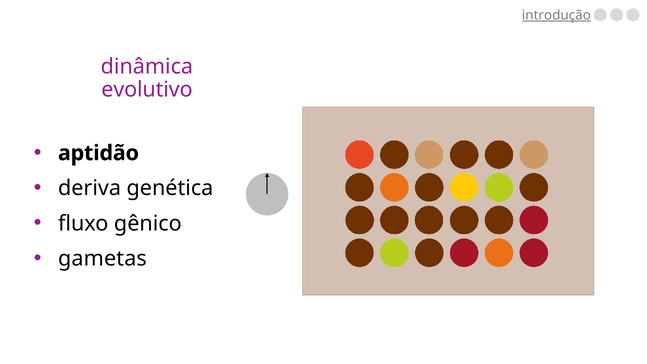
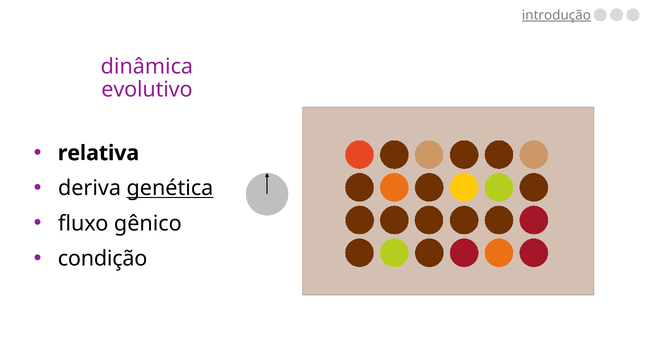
aptidão: aptidão -> relativa (98, 153)
genética underline: none -> present (170, 188)
gametas: gametas -> condição (103, 258)
